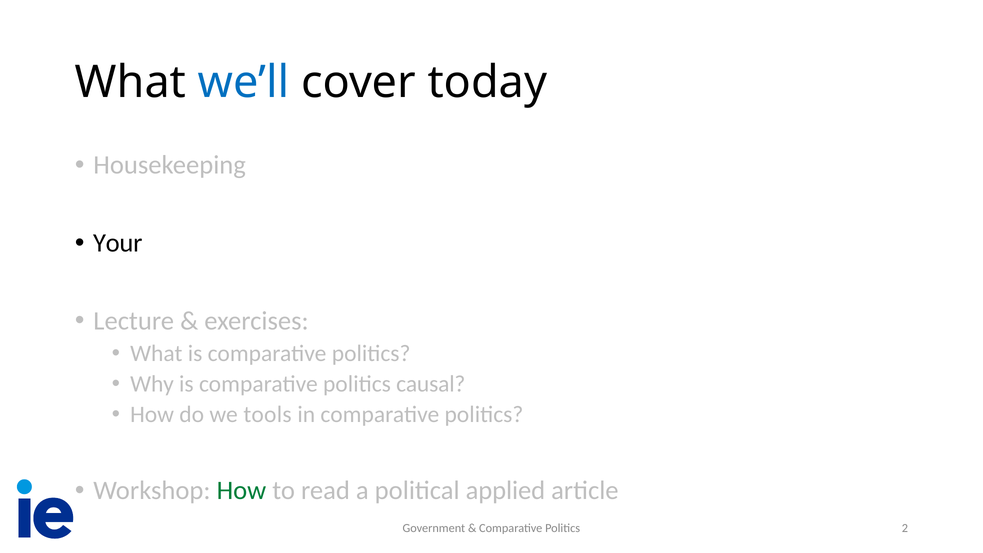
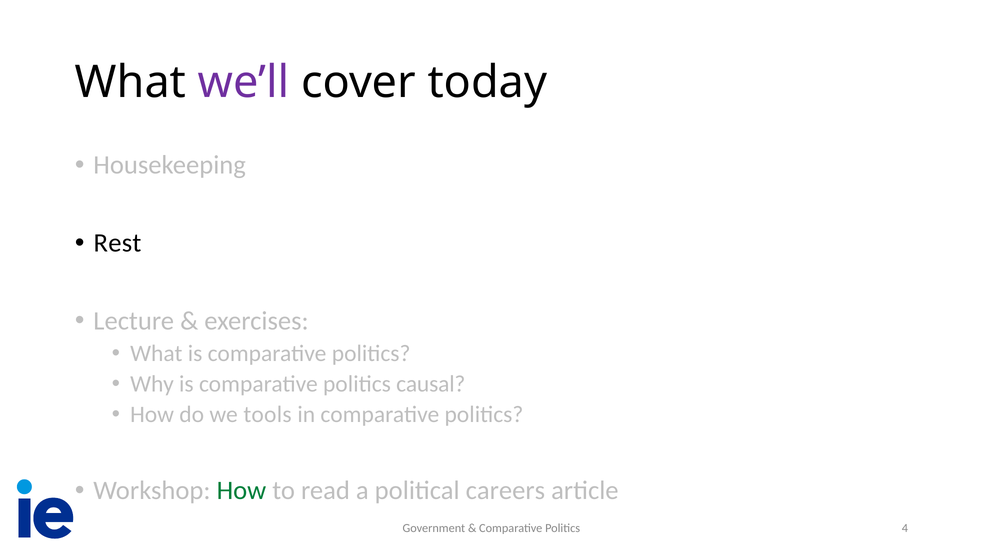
we’ll colour: blue -> purple (244, 83)
Your: Your -> Rest (117, 243)
applied: applied -> careers (505, 491)
2: 2 -> 4 (905, 528)
